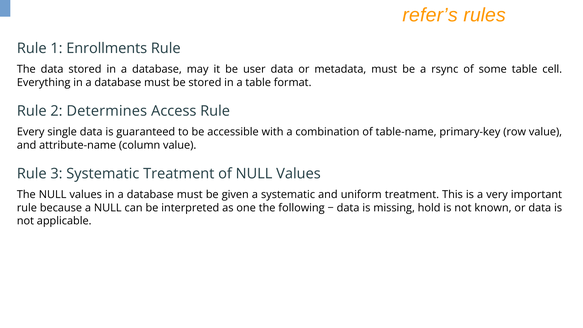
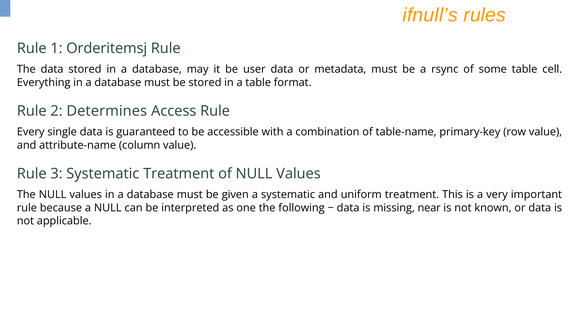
refer’s: refer’s -> ifnull’s (430, 15)
Enrollments: Enrollments -> Orderitemsj (107, 48)
hold: hold -> near (429, 208)
